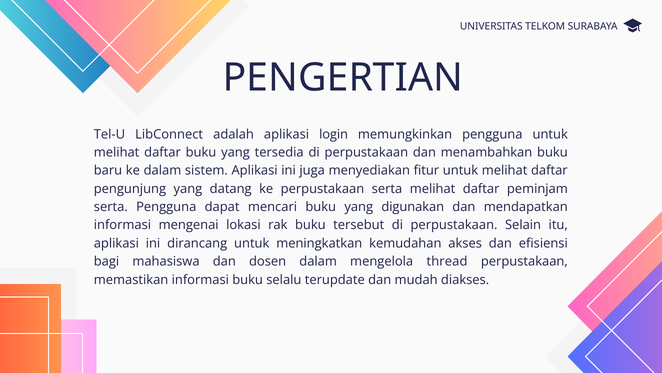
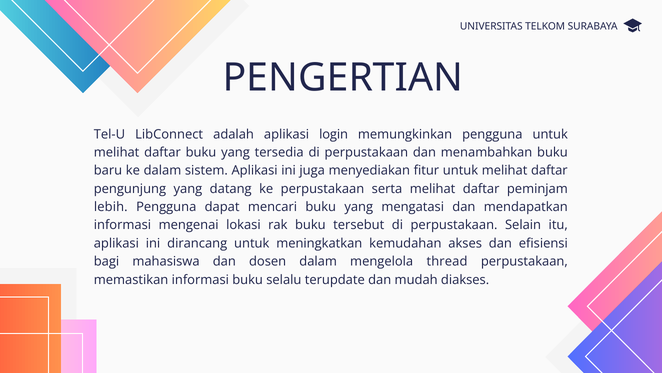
serta: serta -> lebih (111, 207)
digunakan: digunakan -> mengatasi (413, 207)
